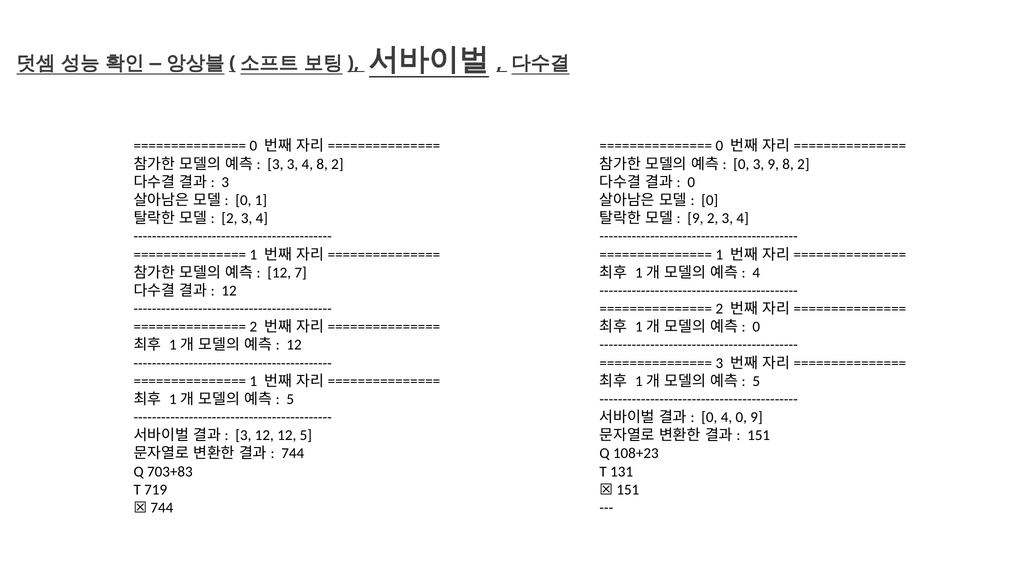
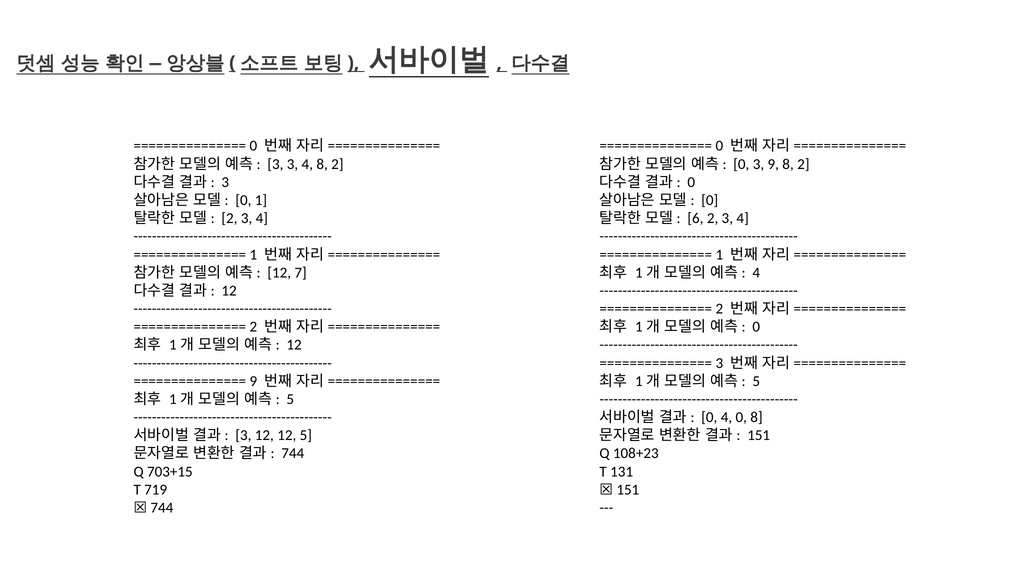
9: 9 -> 6 (695, 218)
1: 1 -> 9 (253, 381)
0 9: 9 -> 8 (756, 417)
703+83: 703+83 -> 703+15 (170, 471)
